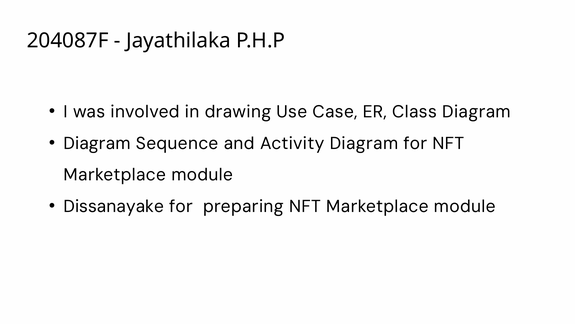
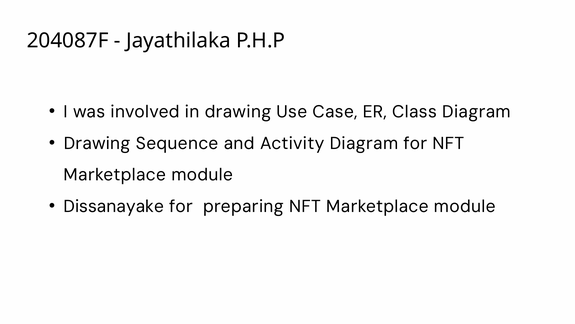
Diagram: Diagram -> Drawing (97, 143)
